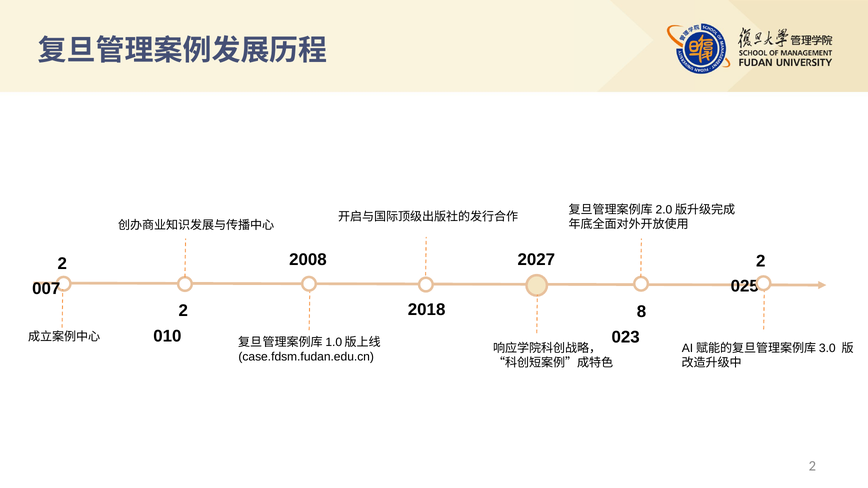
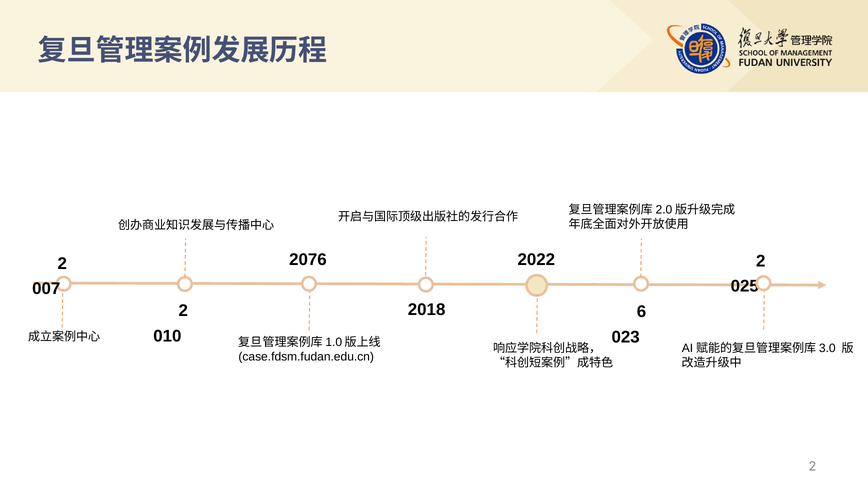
2008: 2008 -> 2076 (308, 260)
2027: 2027 -> 2022 (536, 260)
8: 8 -> 6 (642, 312)
